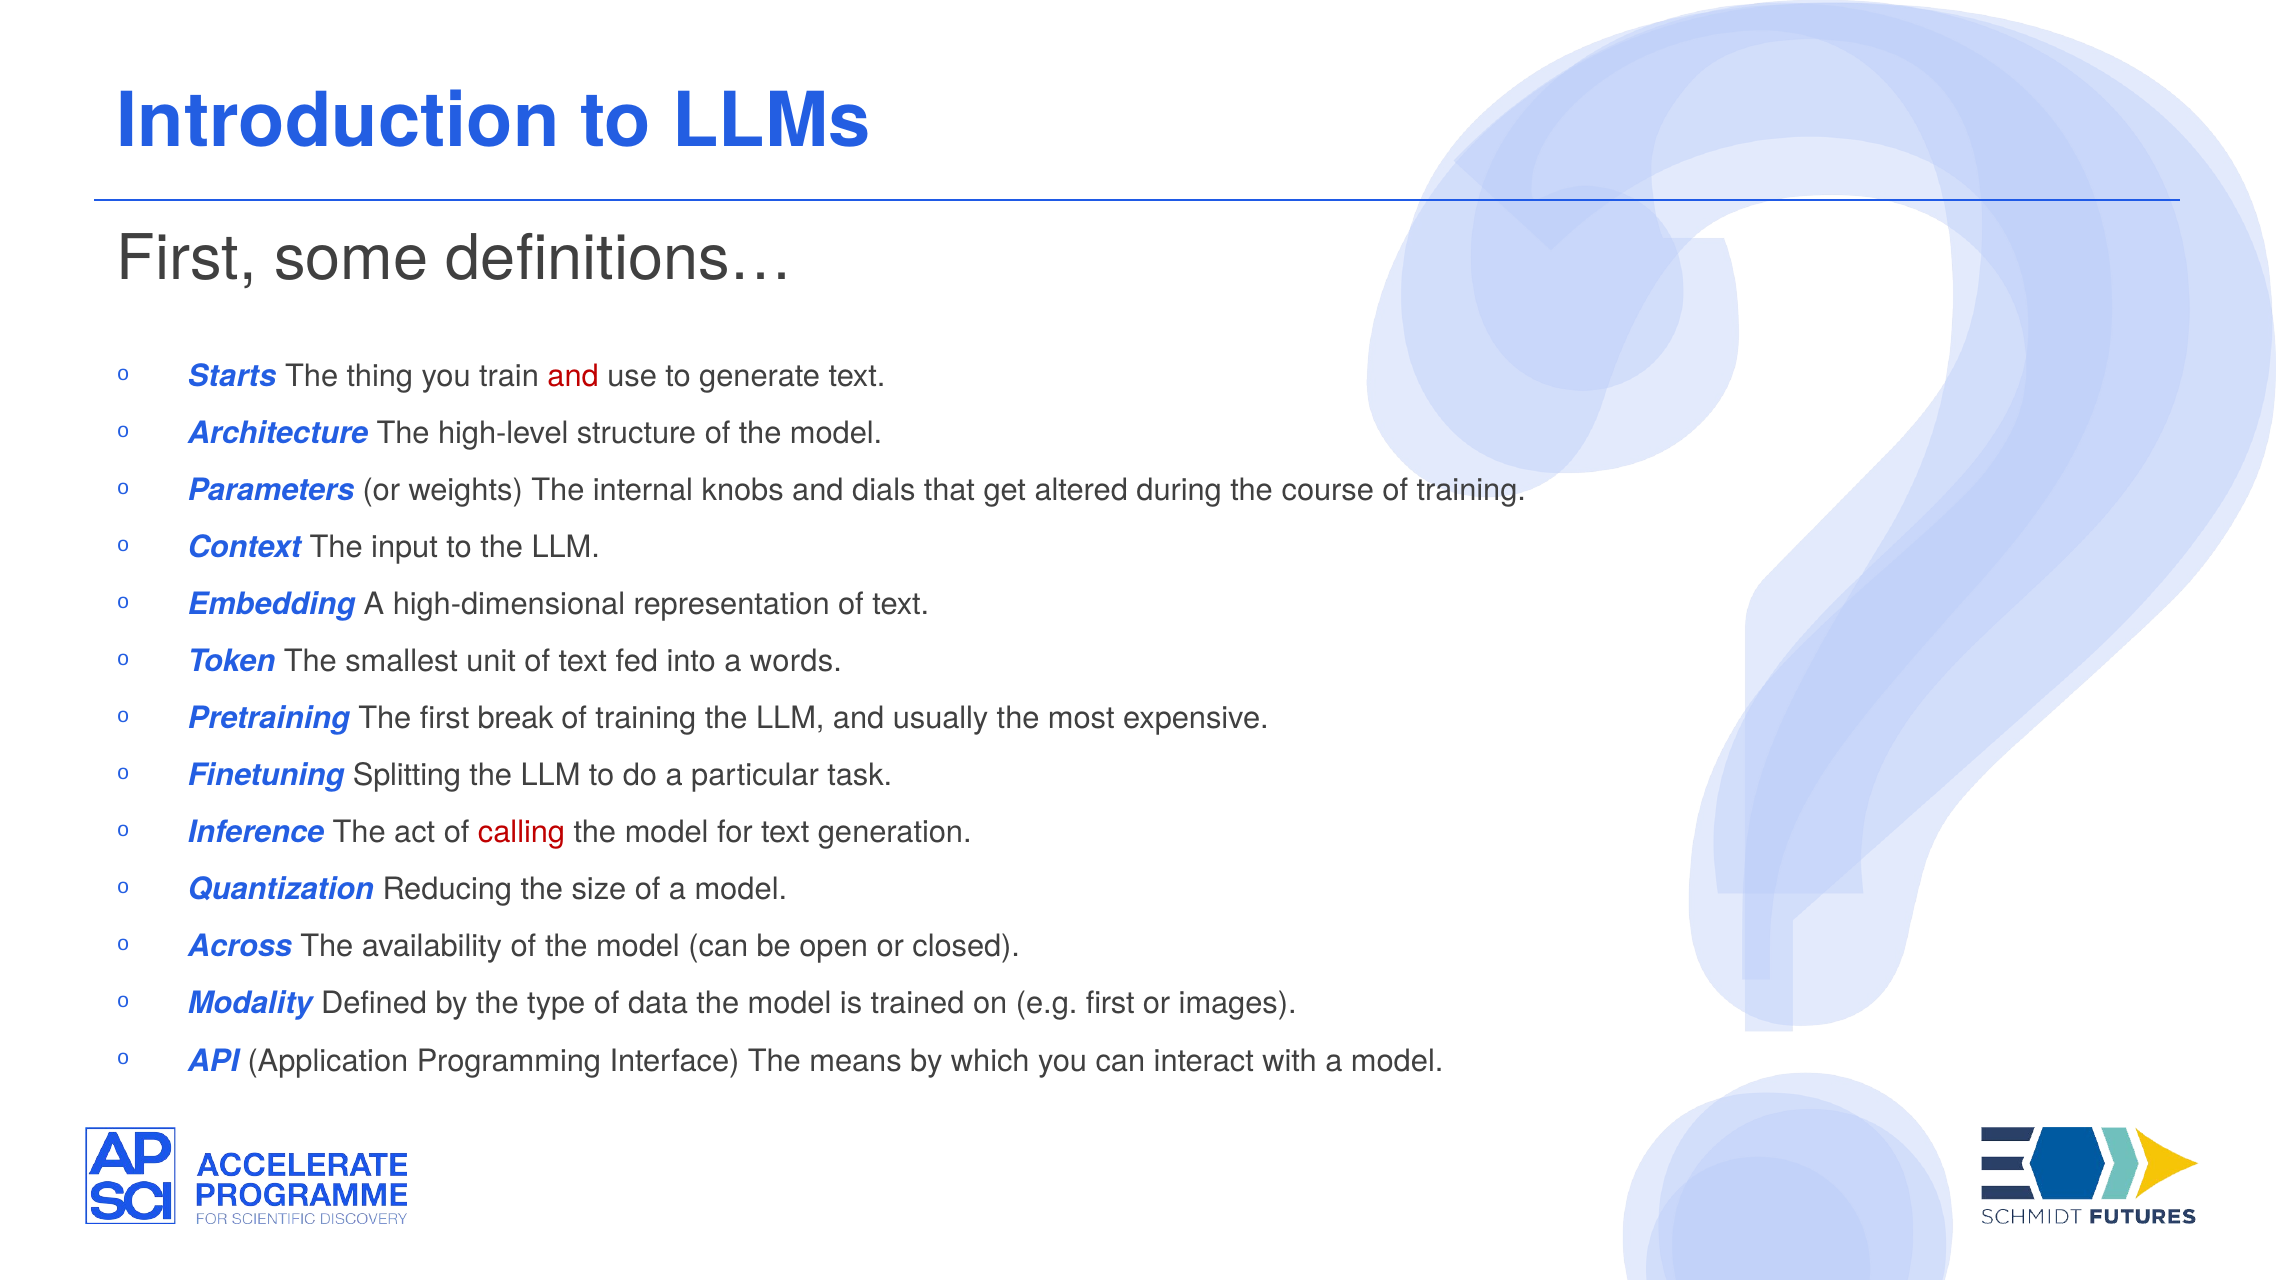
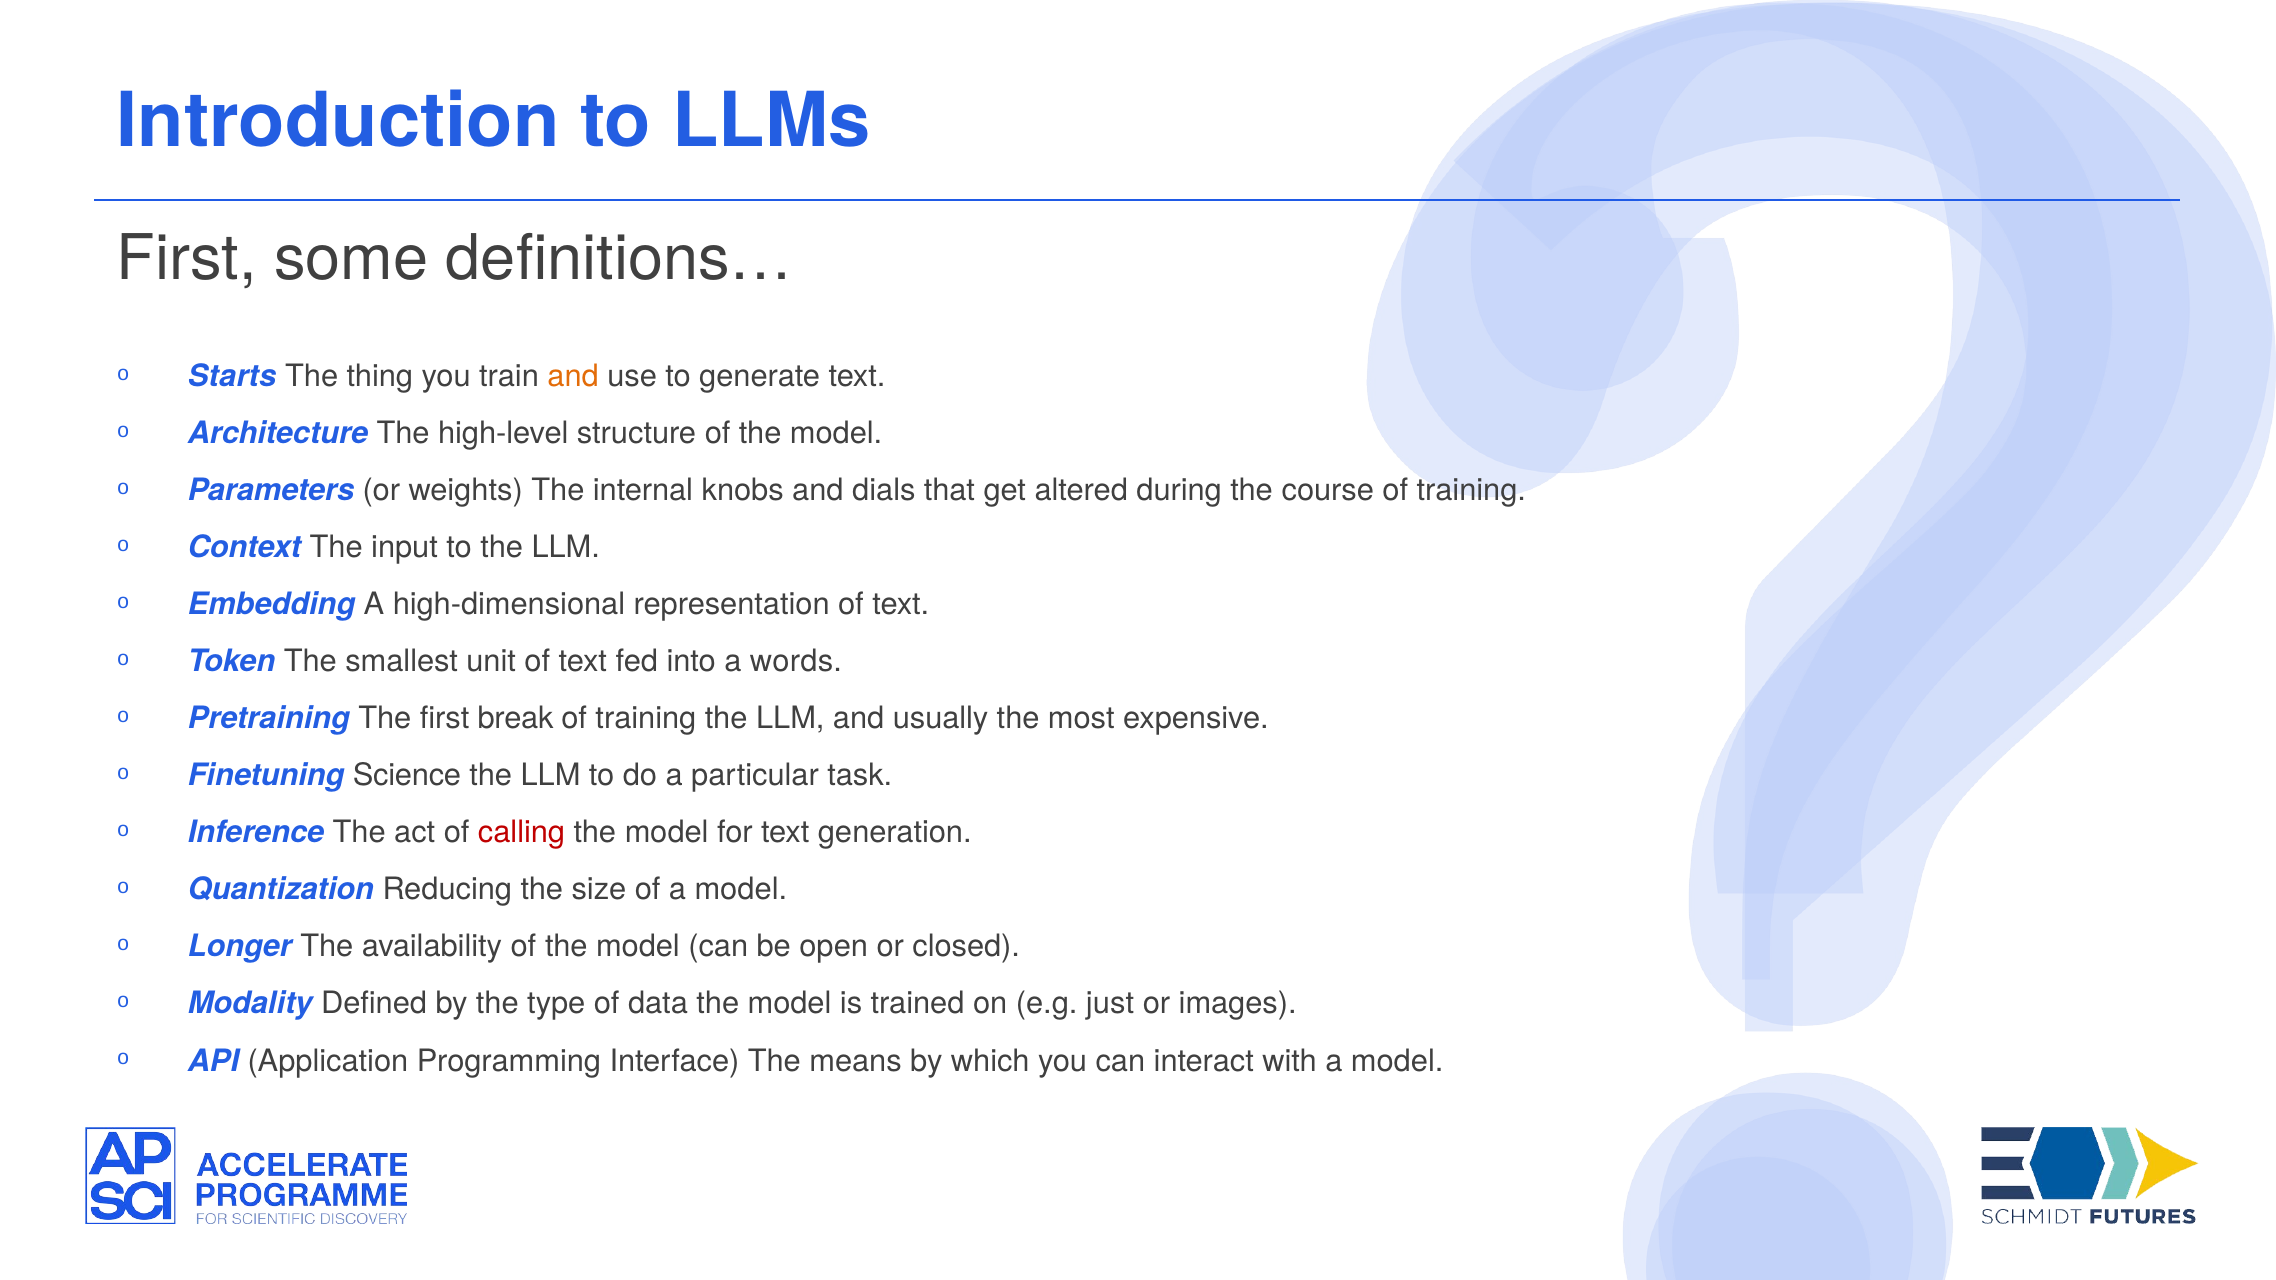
and colour: red -> orange (573, 376)
Splitting: Splitting -> Science (407, 776)
Across: Across -> Longer (240, 947)
e.g first: first -> just (1110, 1004)
